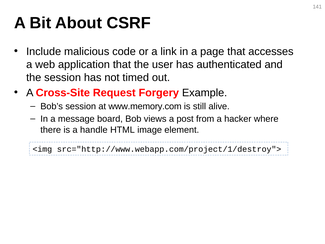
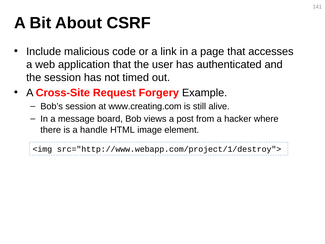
www.memory.com: www.memory.com -> www.creating.com (145, 106)
